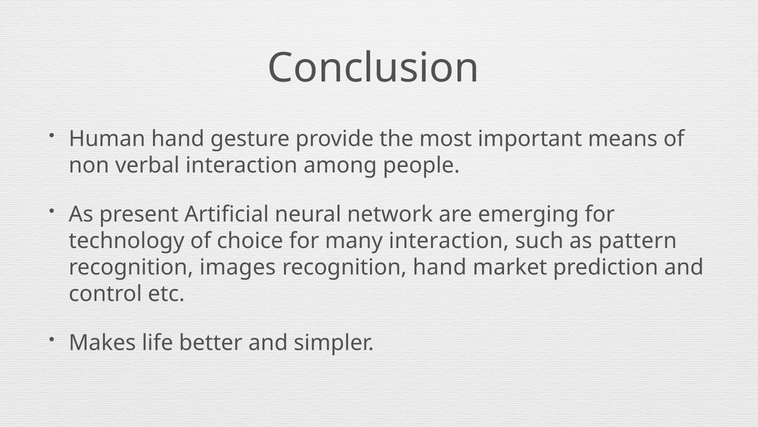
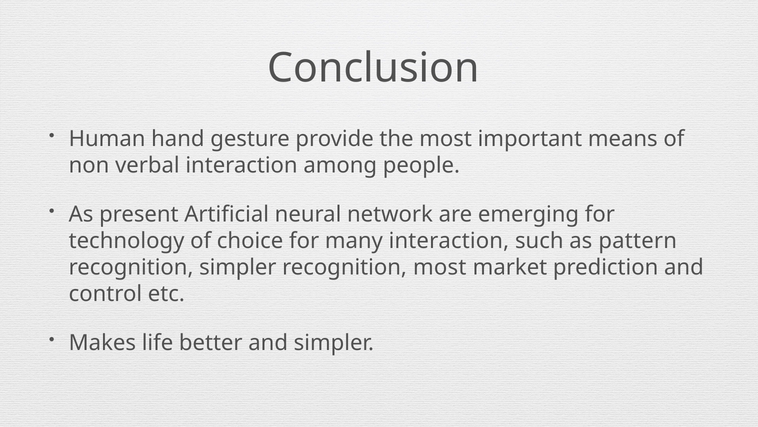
recognition images: images -> simpler (238, 267)
recognition hand: hand -> most (440, 267)
